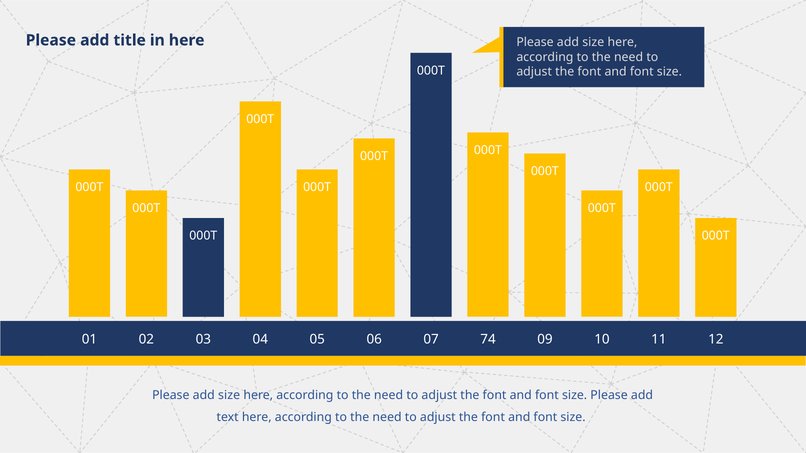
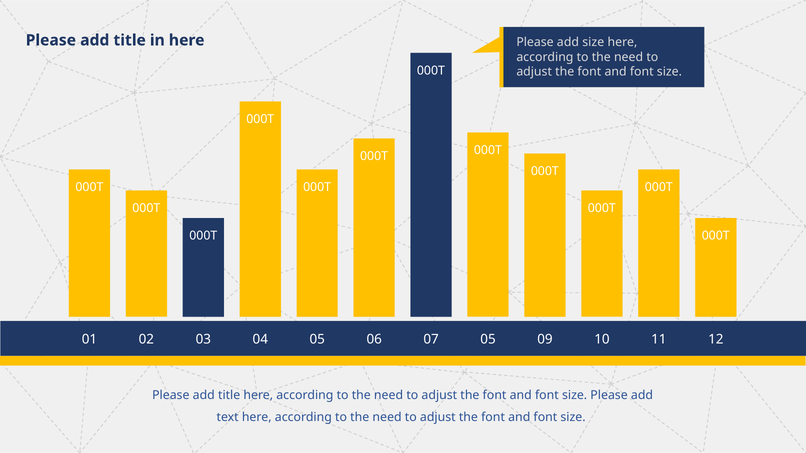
07 74: 74 -> 05 (488, 340)
size: size -> title (229, 396)
